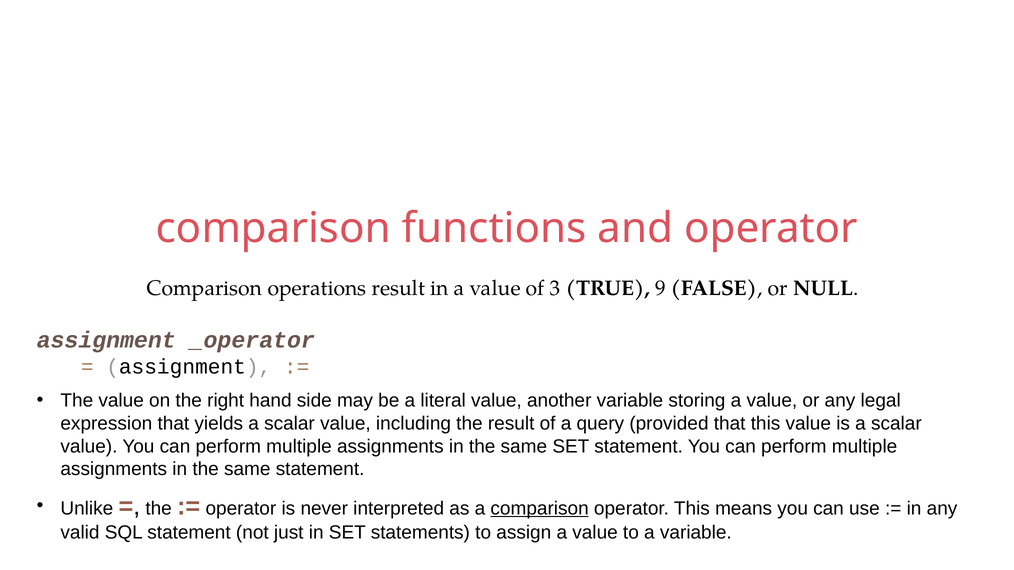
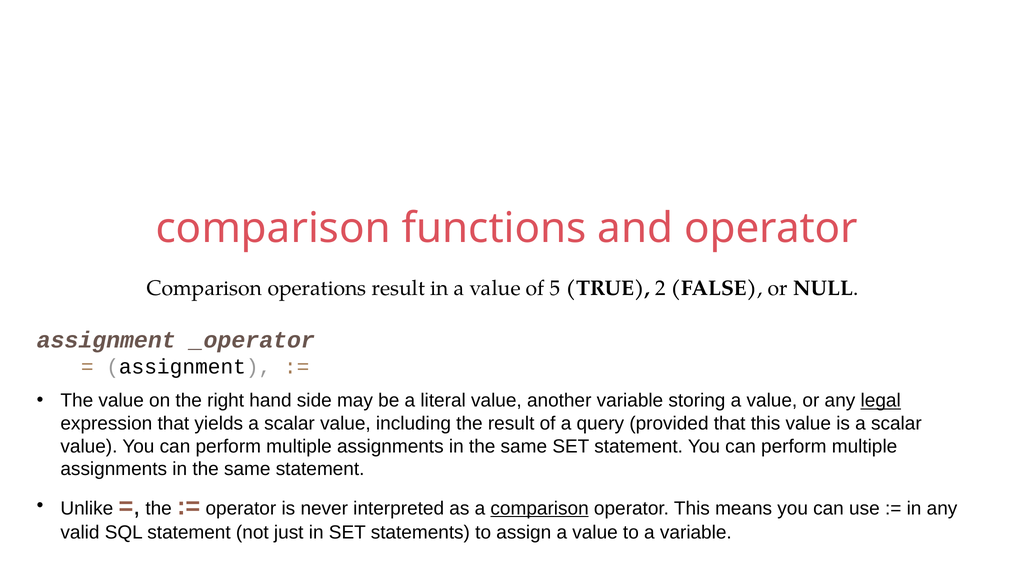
3: 3 -> 5 (555, 289)
9: 9 -> 2 (660, 289)
legal underline: none -> present (881, 401)
